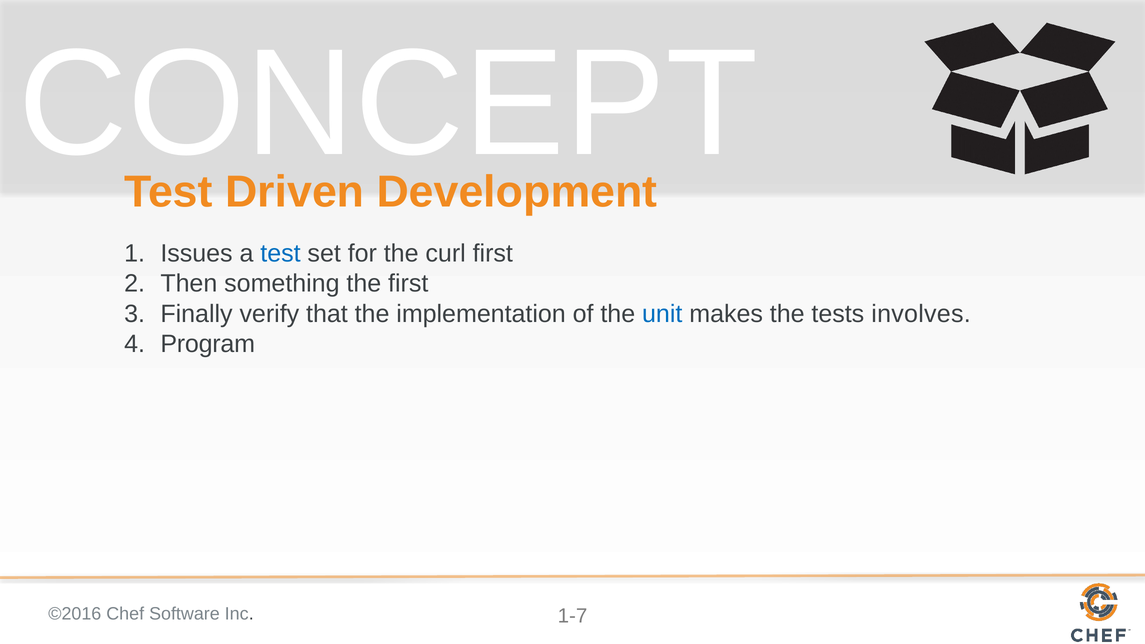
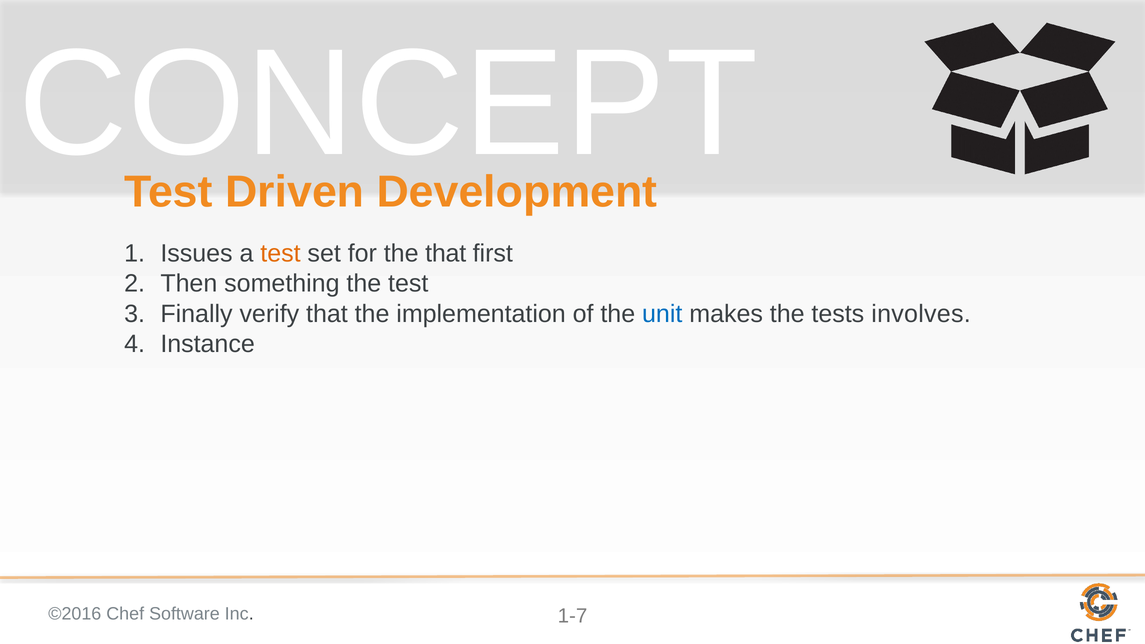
test colour: blue -> orange (280, 254)
the curl: curl -> that (446, 254)
the first: first -> test (408, 284)
Program: Program -> Instance (208, 344)
